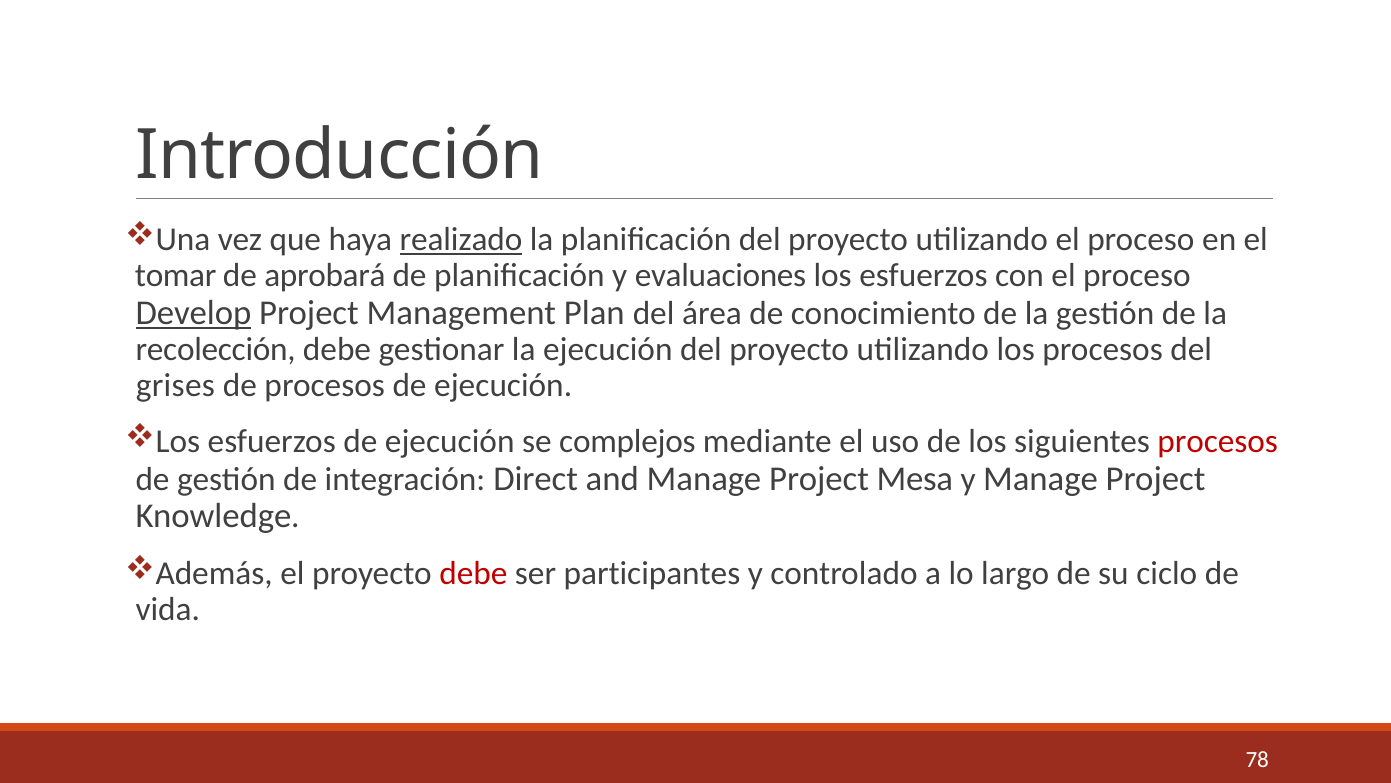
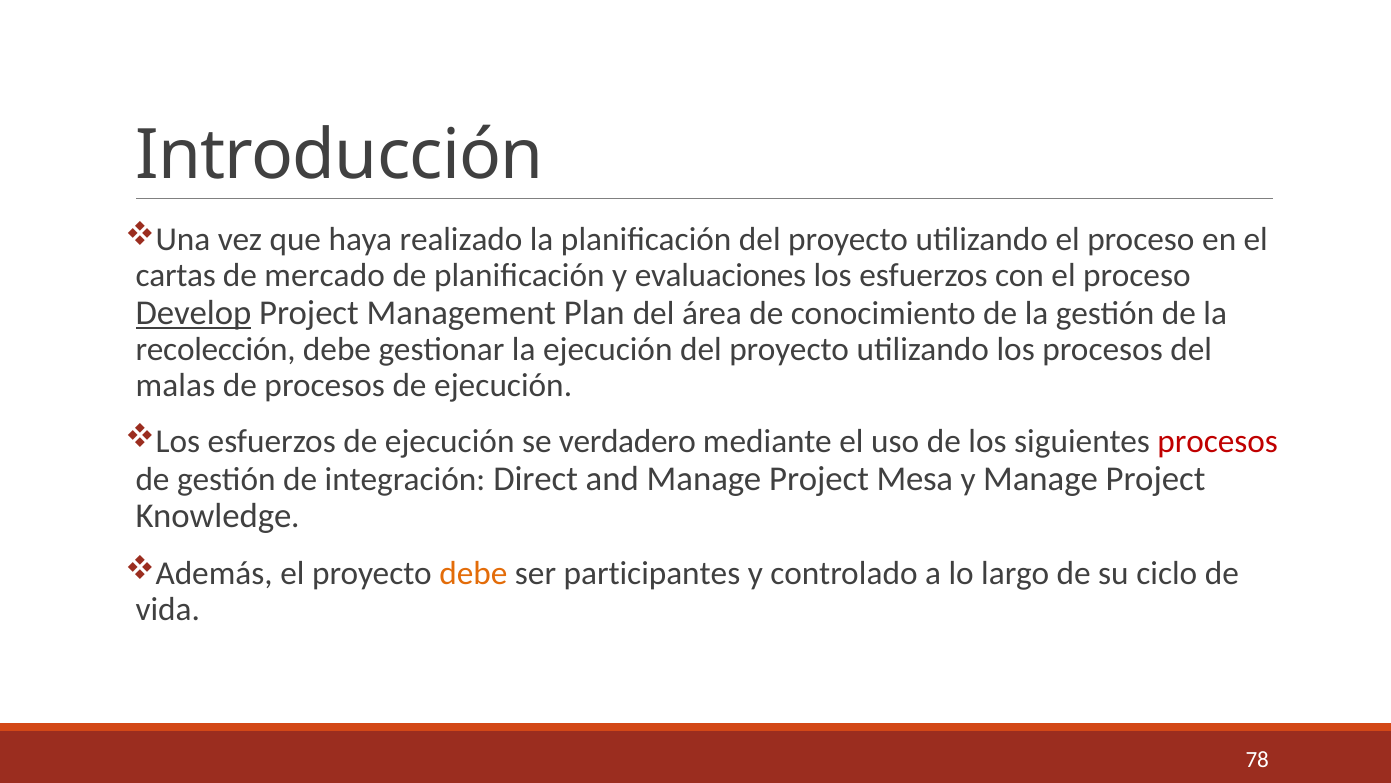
realizado underline: present -> none (461, 240)
tomar: tomar -> cartas (176, 276)
aprobará: aprobará -> mercado (325, 276)
grises: grises -> malas (175, 385)
complejos: complejos -> verdadero (627, 441)
debe colour: red -> orange (473, 573)
